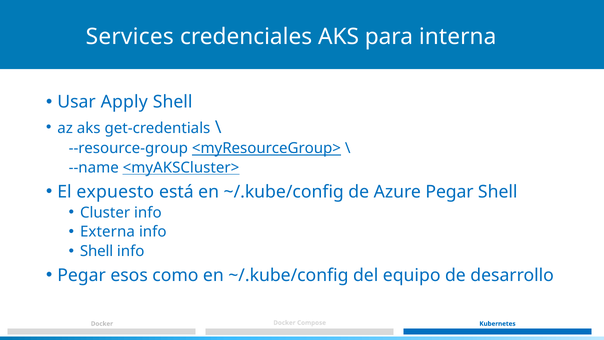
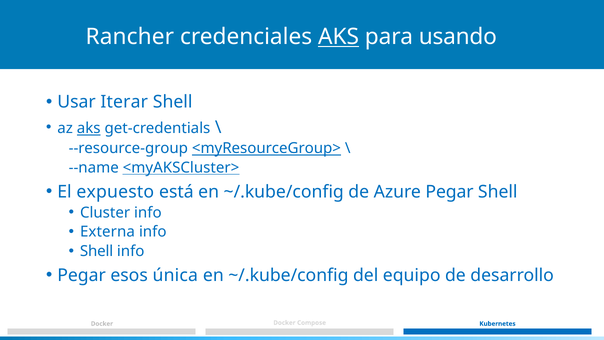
Services: Services -> Rancher (130, 37)
AKS underline: none -> present (338, 37)
interna: interna -> usando (458, 37)
Apply: Apply -> Iterar (124, 102)
aks underline: none -> present (89, 128)
como: como -> única (175, 275)
